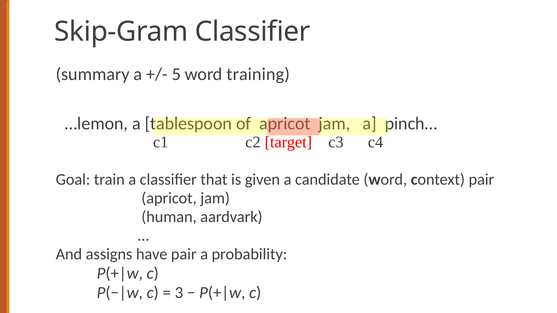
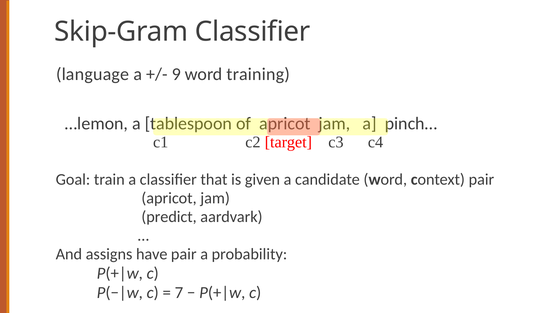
summary: summary -> language (93, 74)
5: 5 -> 9 (176, 74)
human: human -> predict (169, 217)
3: 3 -> 7 (179, 293)
